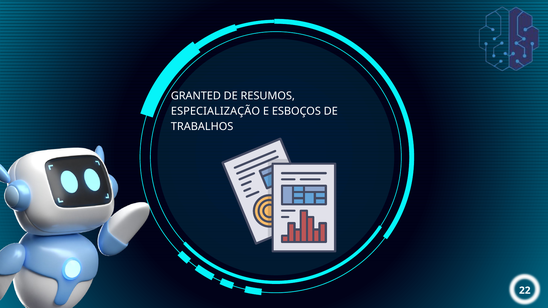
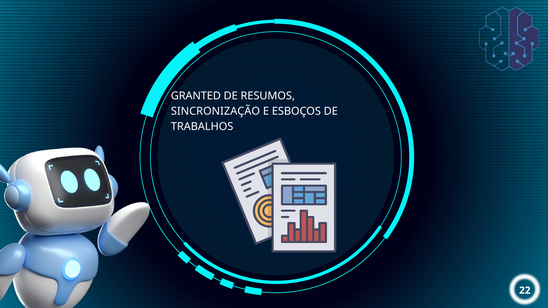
ESPECIALIZAÇÃO: ESPECIALIZAÇÃO -> SINCRONIZAÇÃO (215, 111)
